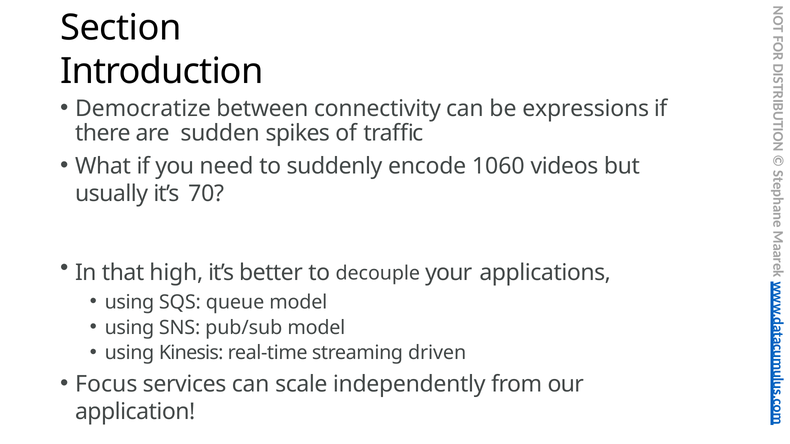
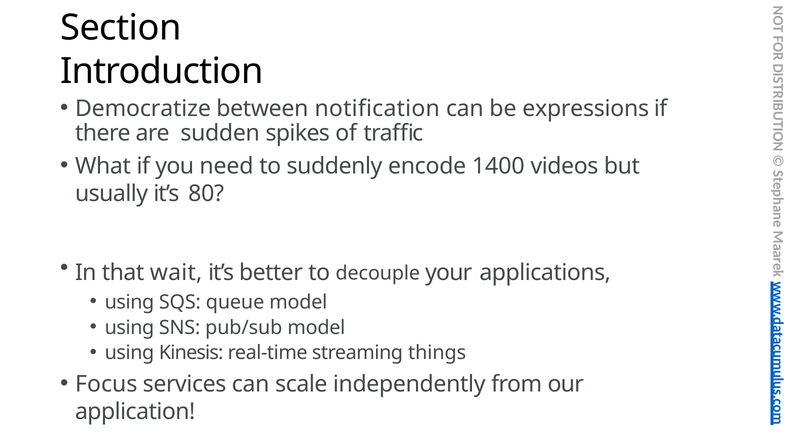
connectivity: connectivity -> notification (377, 109)
1060: 1060 -> 1400 (498, 166)
70: 70 -> 80 (206, 194)
high: high -> wait (176, 273)
driven: driven -> things (437, 353)
